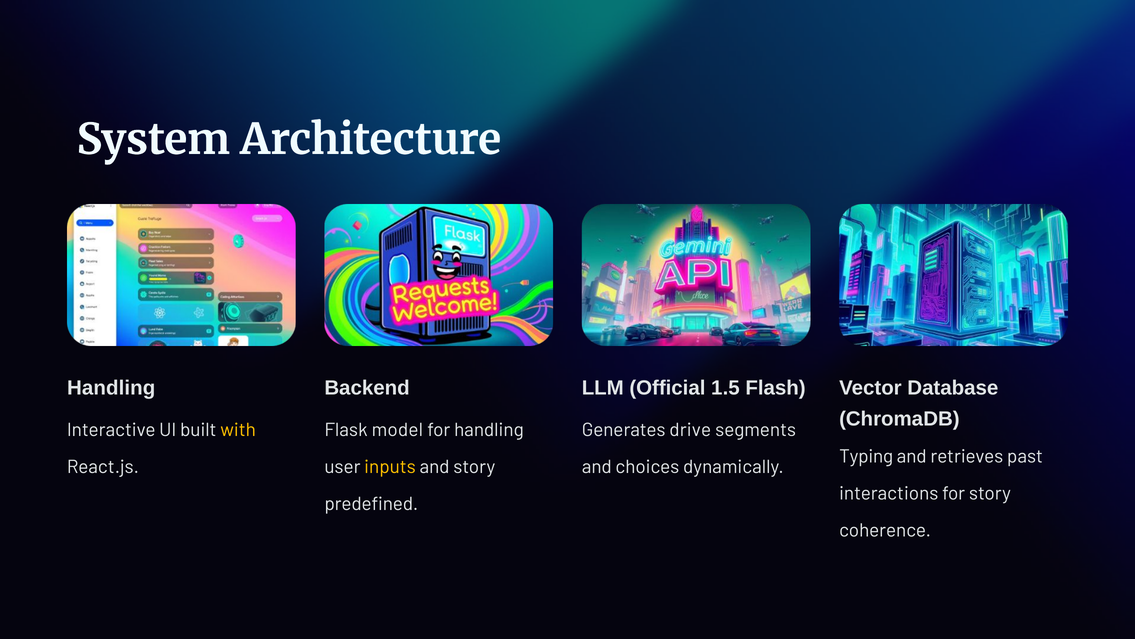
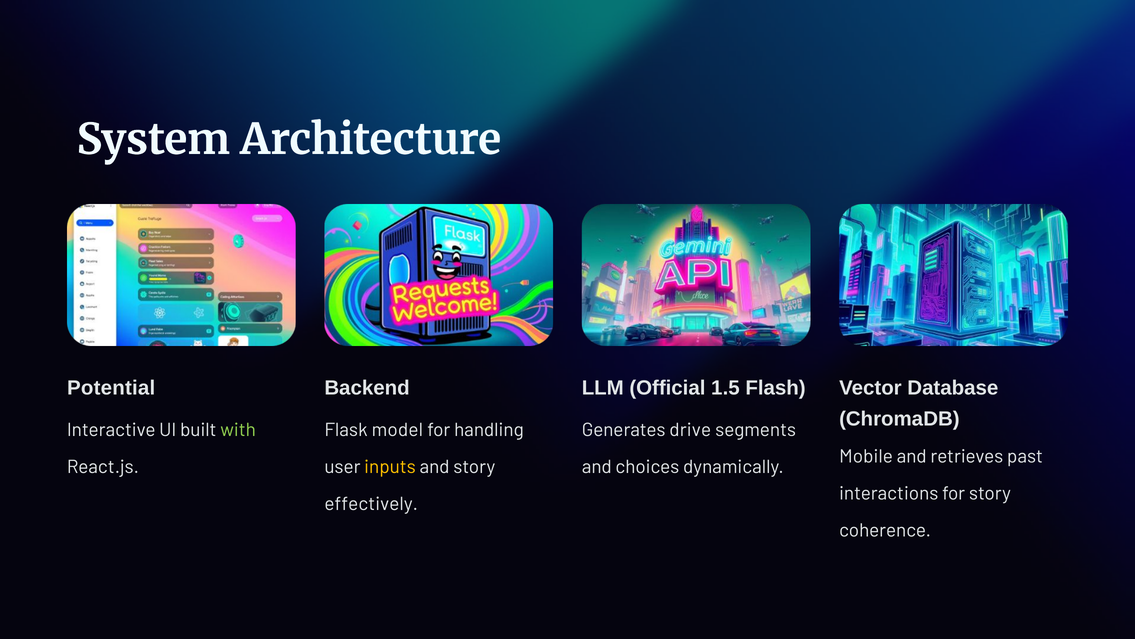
Handling: Handling -> Potential (111, 388)
with colour: yellow -> light green (238, 429)
Typing: Typing -> Mobile (866, 456)
predefined: predefined -> effectively (371, 503)
